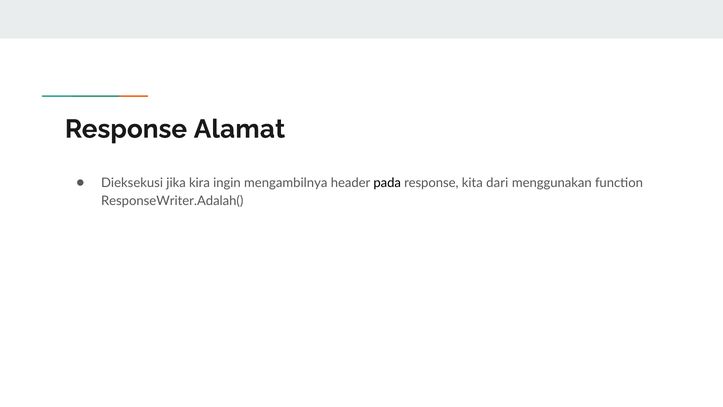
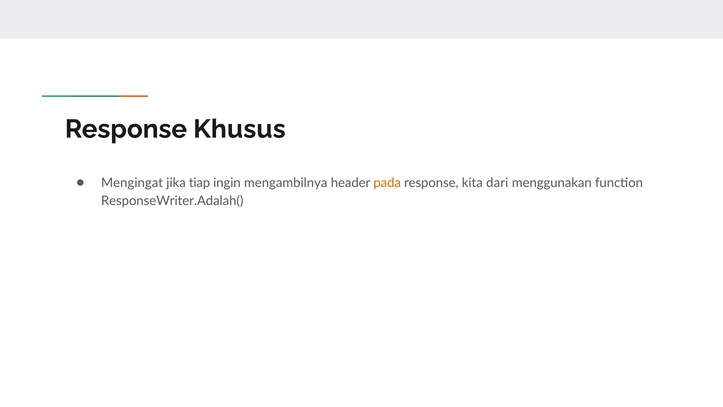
Alamat: Alamat -> Khusus (239, 129)
Dieksekusi: Dieksekusi -> Mengingat (132, 183)
kira: kira -> tiap (200, 183)
pada colour: black -> orange (387, 183)
